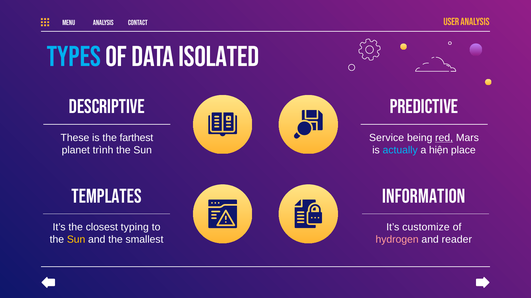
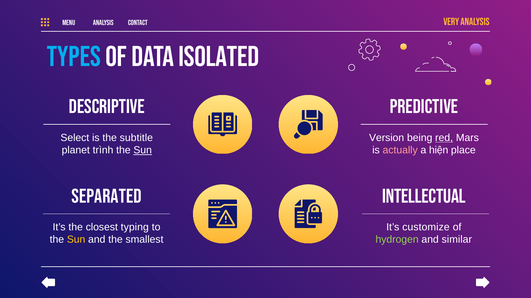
User: User -> Very (451, 22)
These: These -> Select (75, 138)
farthest: farthest -> subtitle (136, 138)
Service: Service -> Version (387, 138)
Sun underline: none -> present (143, 150)
actually colour: light blue -> pink (400, 150)
TEMPLATES: TEMPLATES -> SEPARATED (107, 197)
INFORMATION: INFORMATION -> INTELLECTUAL (424, 197)
hydrogen colour: pink -> light green (397, 240)
reader: reader -> similar (457, 240)
